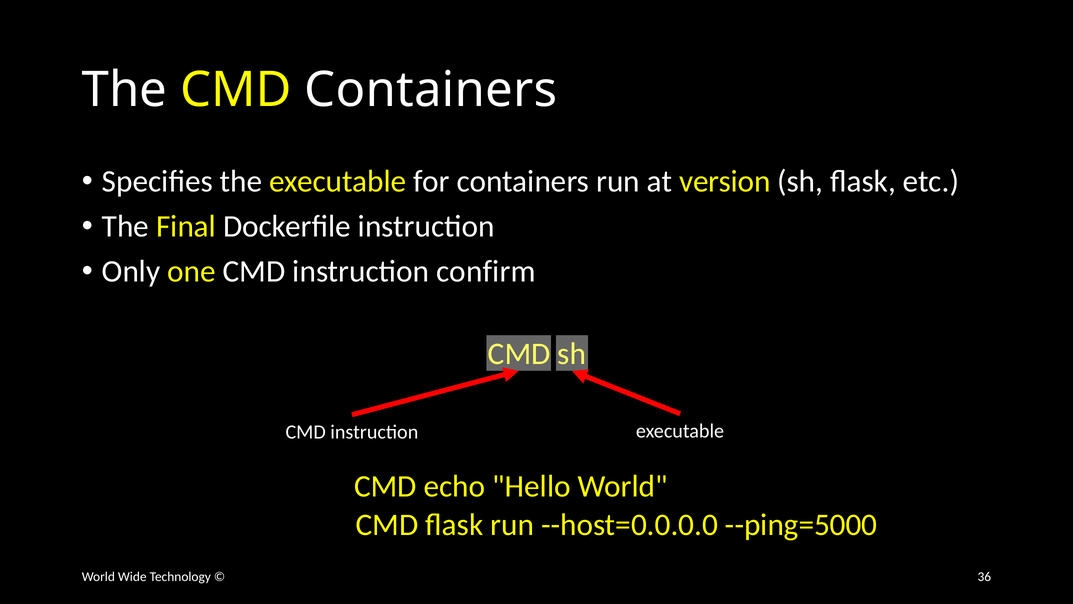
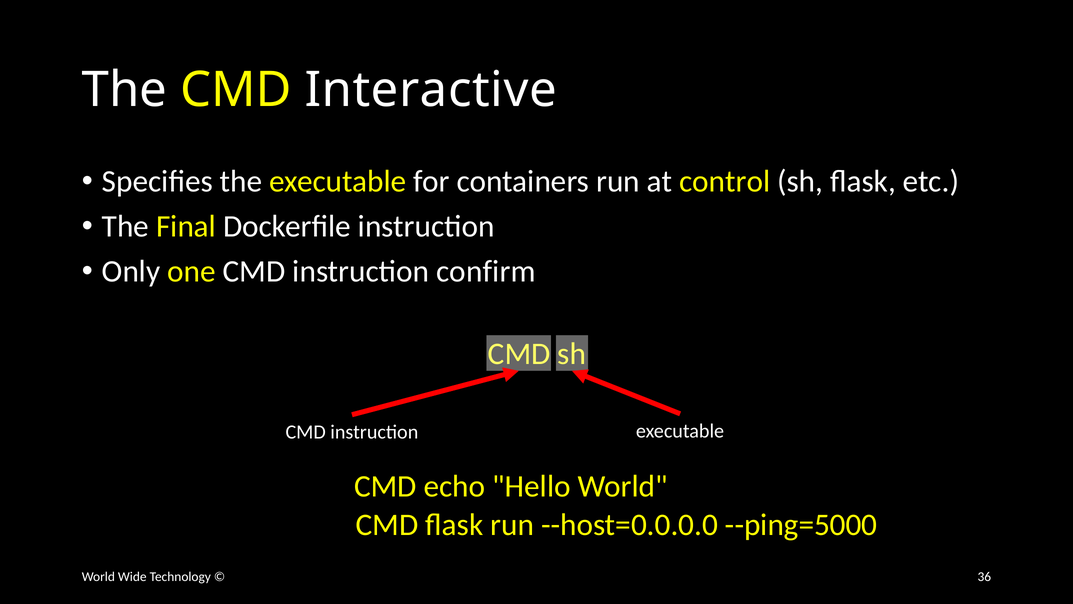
CMD Containers: Containers -> Interactive (431, 90)
version: version -> control (725, 181)
